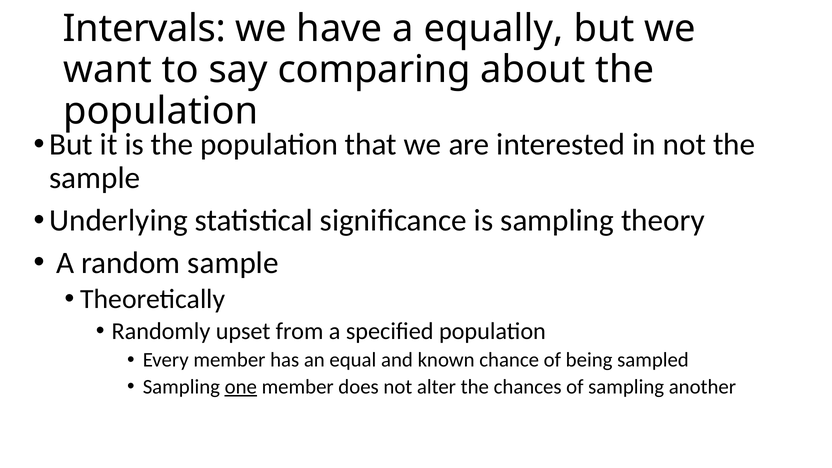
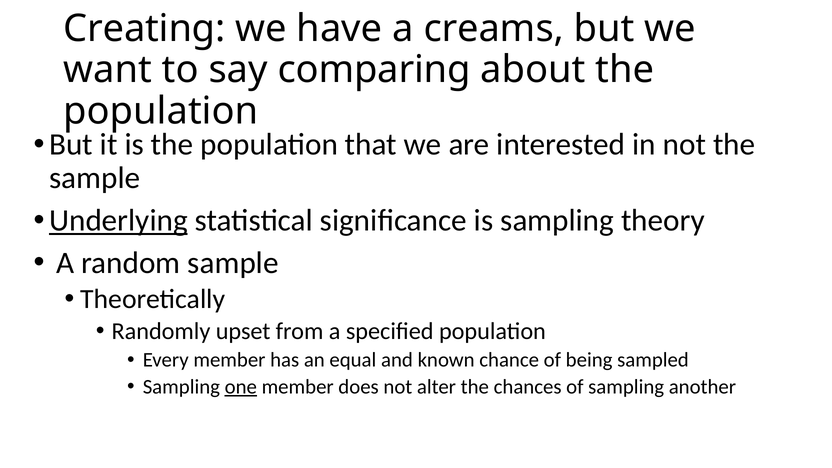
Intervals: Intervals -> Creating (144, 29)
equally: equally -> creams (494, 29)
Underlying underline: none -> present (118, 220)
